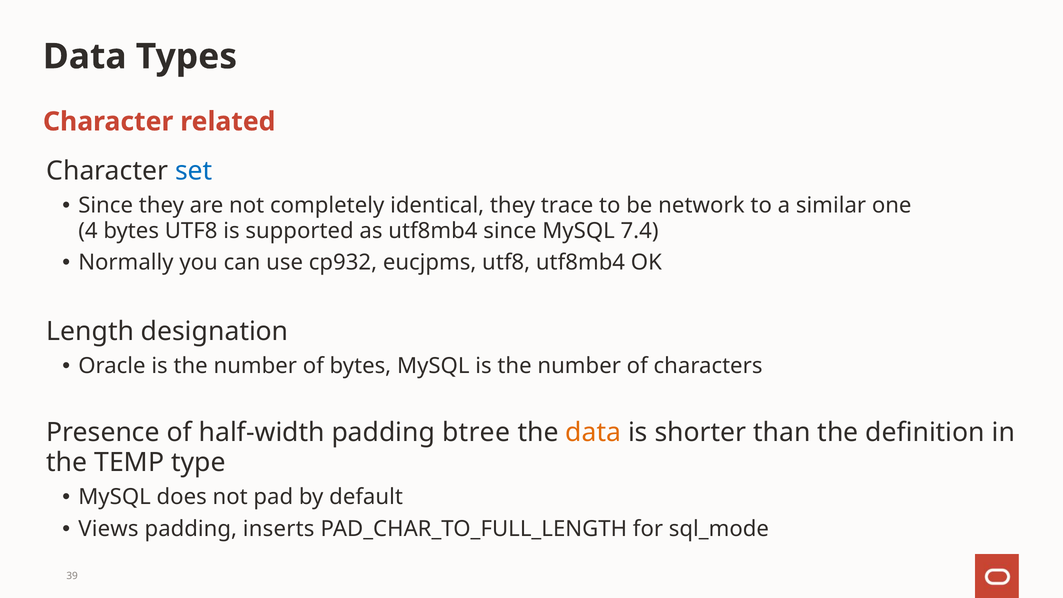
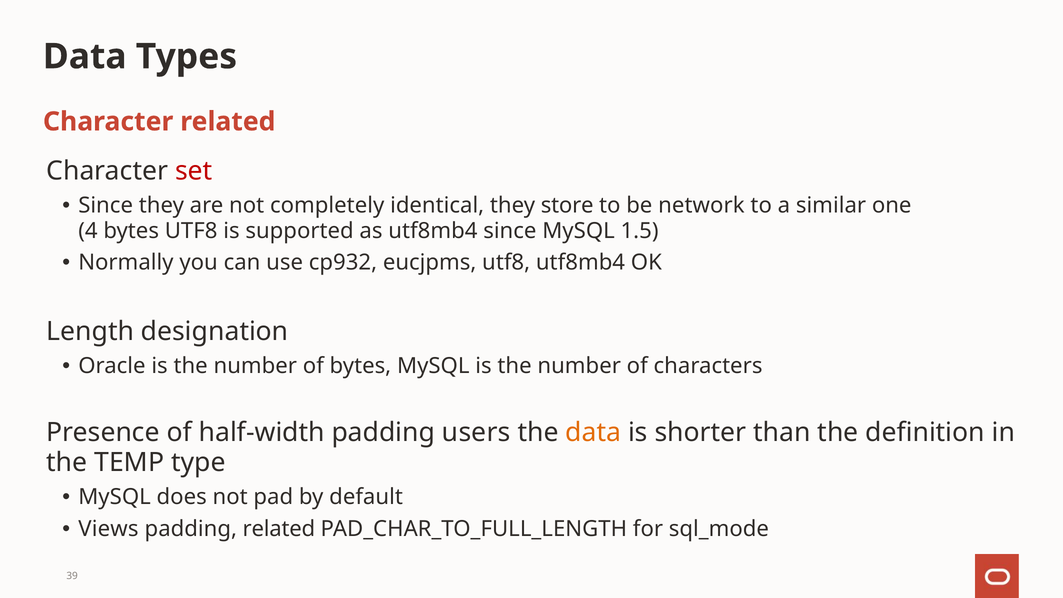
set colour: blue -> red (194, 171)
trace: trace -> store (567, 205)
7.4: 7.4 -> 1.5 (640, 231)
btree: btree -> users (476, 432)
padding inserts: inserts -> related (279, 529)
